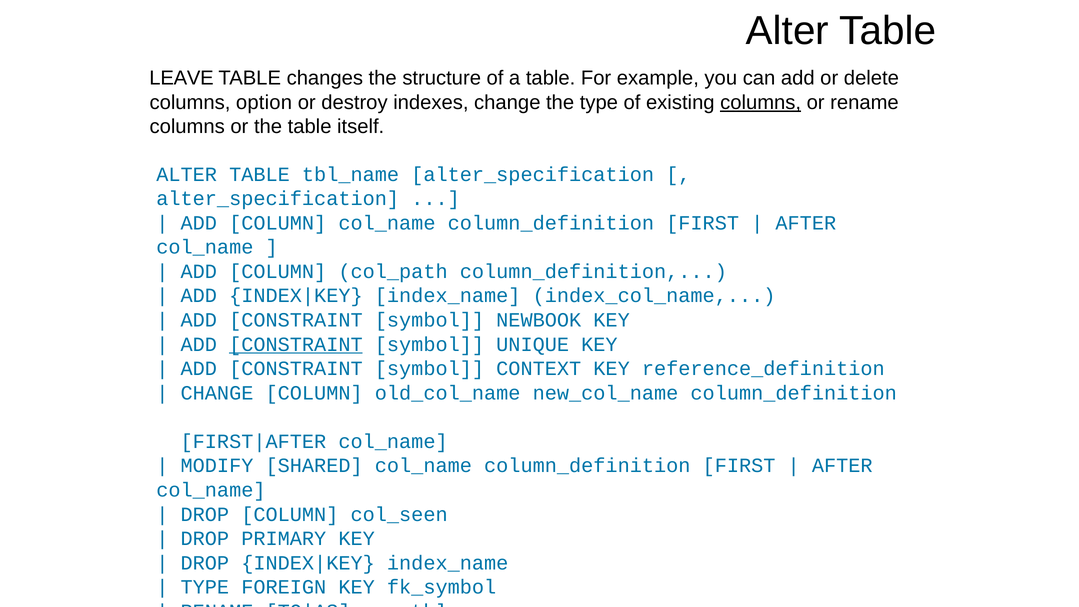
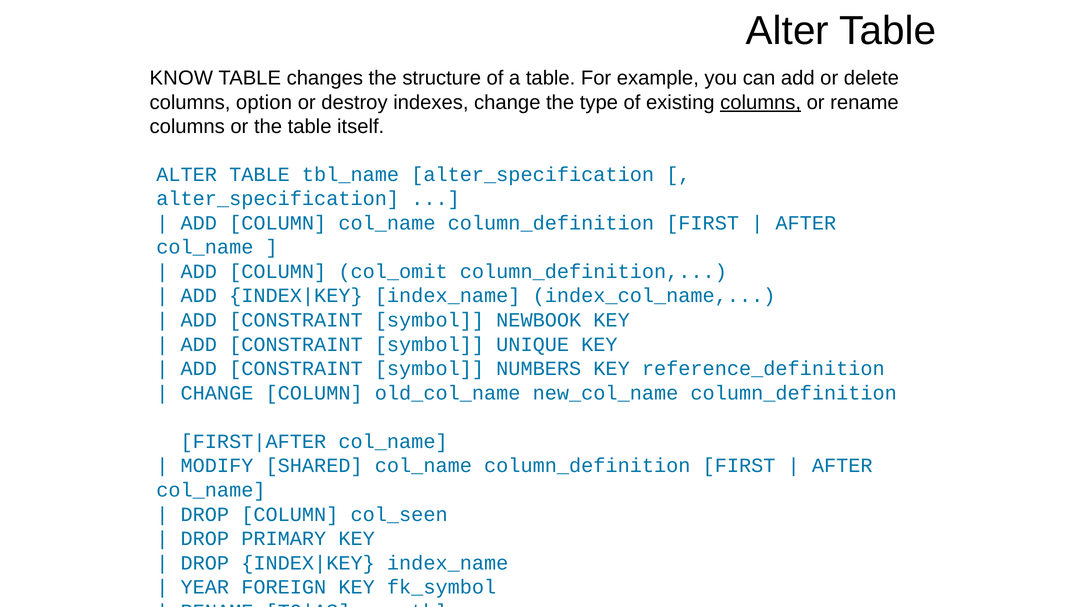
LEAVE: LEAVE -> KNOW (181, 78)
col_path: col_path -> col_omit (393, 272)
CONSTRAINT underline: present -> none (296, 344)
CONTEXT: CONTEXT -> NUMBERS (539, 369)
TYPE: TYPE -> YEAR (205, 587)
